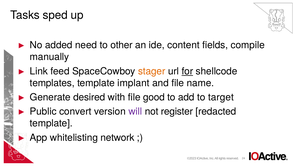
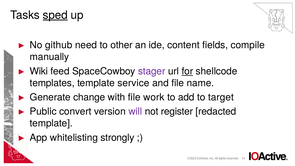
sped underline: none -> present (55, 15)
added: added -> github (59, 45)
Link: Link -> Wiki (39, 71)
stager colour: orange -> purple (152, 71)
implant: implant -> service (133, 83)
desired: desired -> change (89, 97)
good: good -> work (154, 97)
network: network -> strongly (117, 138)
